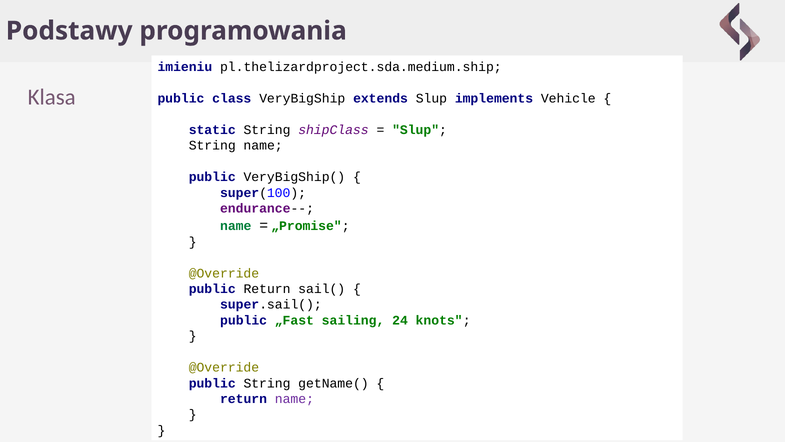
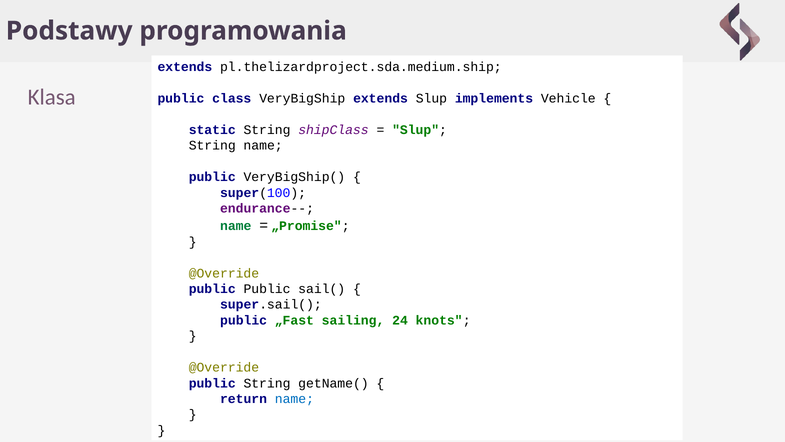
imieniu: imieniu -> extends (185, 67)
public Return: Return -> Public (267, 289)
name colour: purple -> blue (294, 399)
